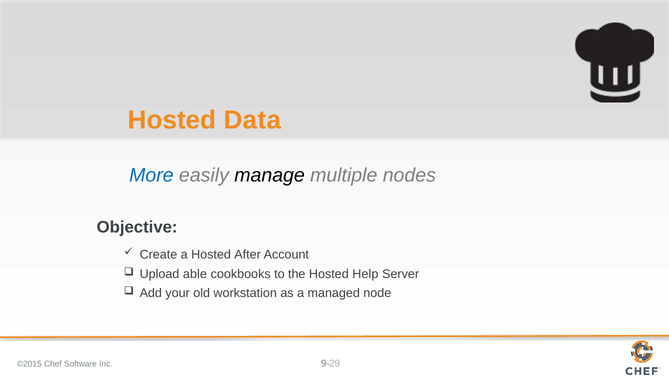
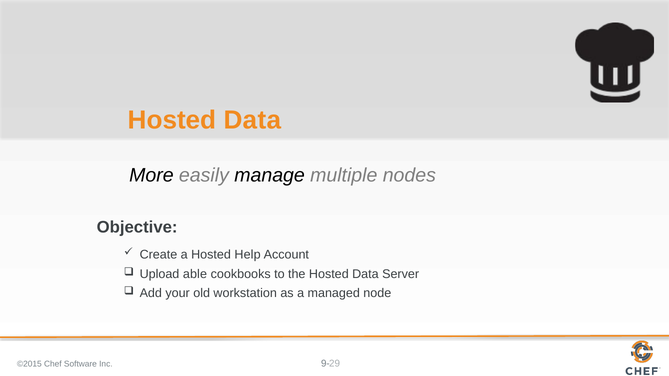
More colour: blue -> black (151, 175)
After: After -> Help (248, 255)
the Hosted Help: Help -> Data (365, 274)
